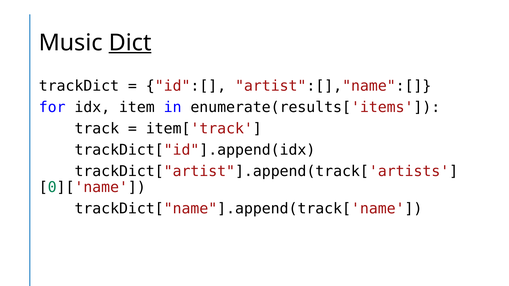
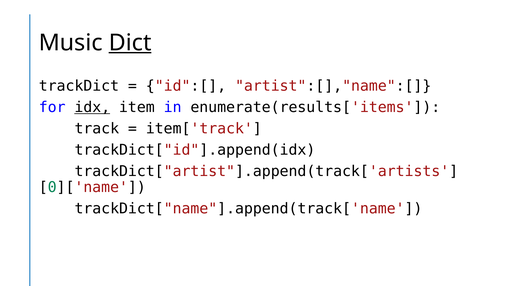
idx underline: none -> present (92, 107)
